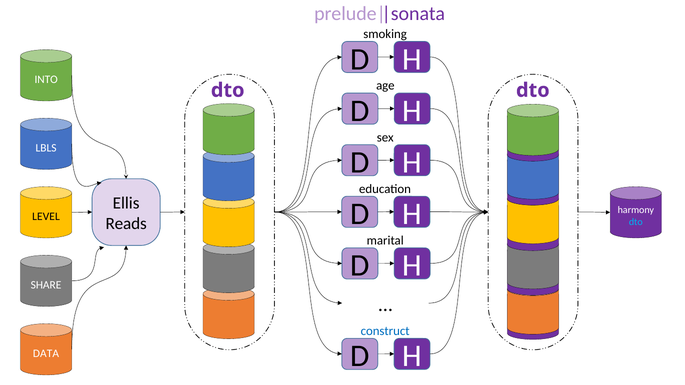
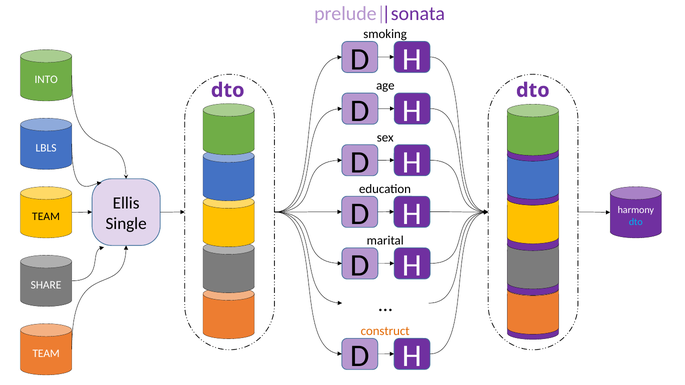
LEVEL: LEVEL -> TEAM (46, 216)
Reads: Reads -> Single (126, 224)
construct colour: blue -> orange (385, 331)
DATA: DATA -> TEAM (46, 354)
